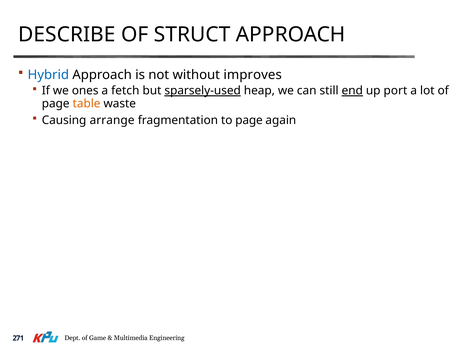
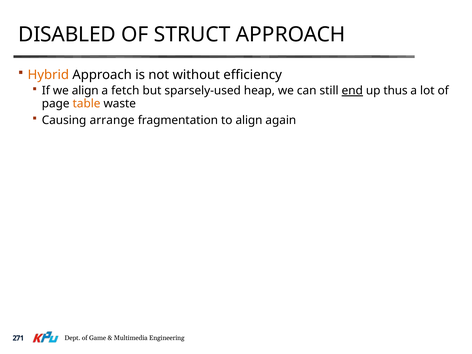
DESCRIBE: DESCRIBE -> DISABLED (67, 35)
Hybrid colour: blue -> orange (48, 75)
improves: improves -> efficiency (253, 75)
we ones: ones -> align (85, 91)
sparsely-used underline: present -> none (203, 91)
port: port -> thus (396, 91)
to page: page -> align (249, 120)
